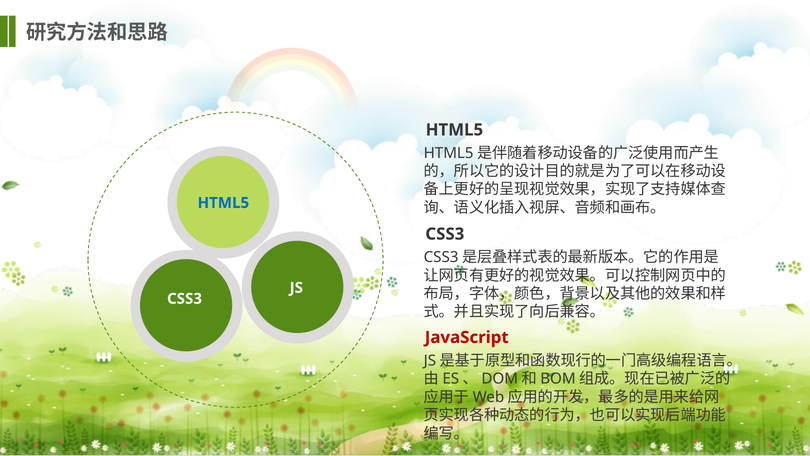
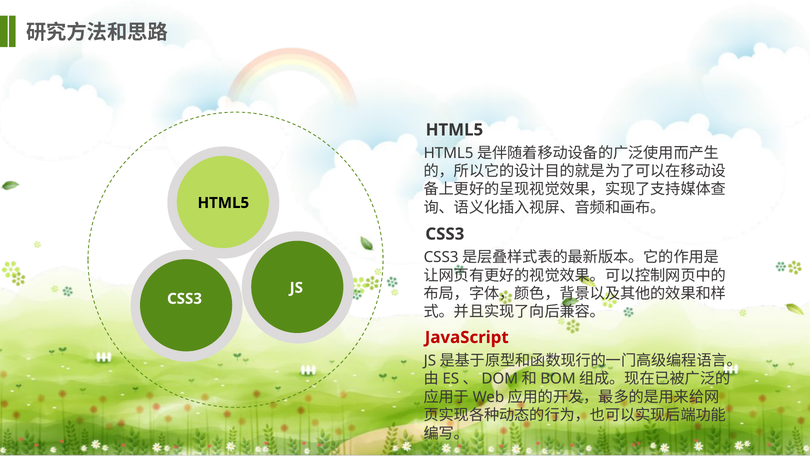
HTML5 colour: blue -> black (223, 203)
